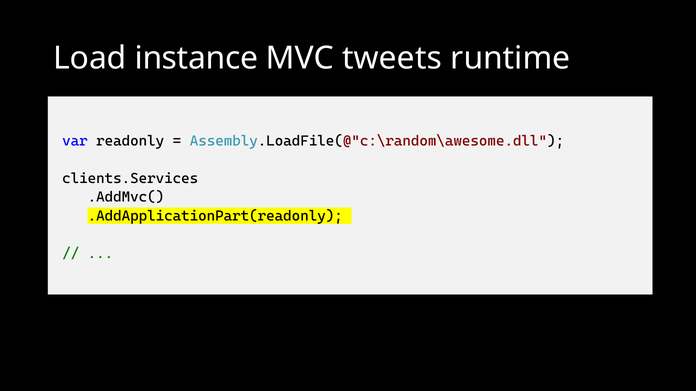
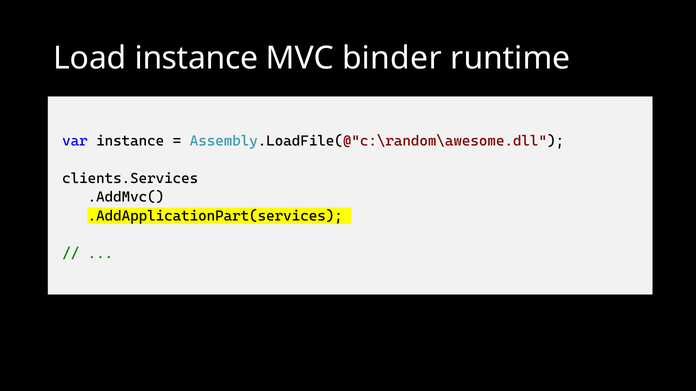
tweets: tweets -> binder (392, 58)
var readonly: readonly -> instance (130, 141)
.AddApplicationPart(readonly: .AddApplicationPart(readonly -> .AddApplicationPart(services (215, 216)
